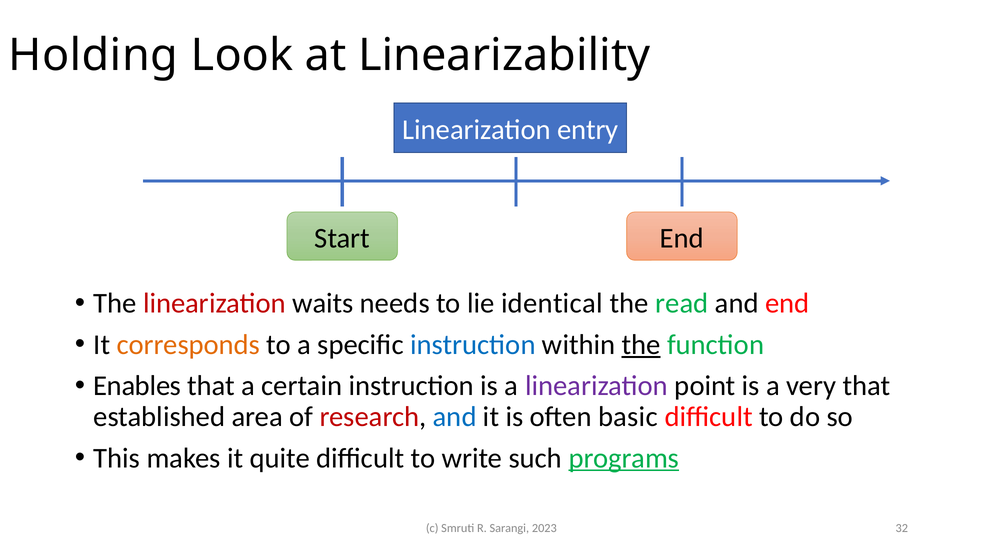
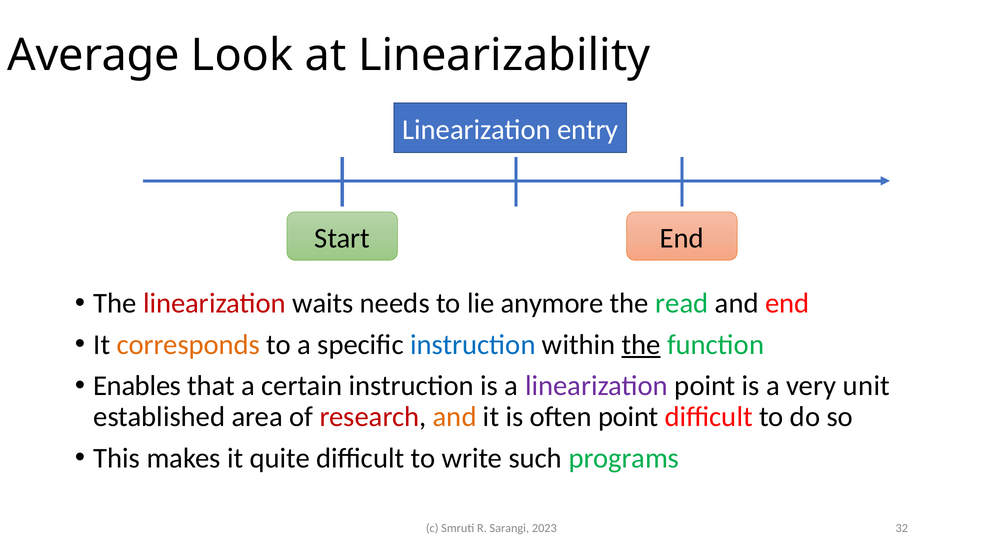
Holding: Holding -> Average (93, 55)
identical: identical -> anymore (552, 303)
very that: that -> unit (866, 386)
and colour: blue -> orange (455, 417)
often basic: basic -> point (628, 417)
programs underline: present -> none (624, 458)
